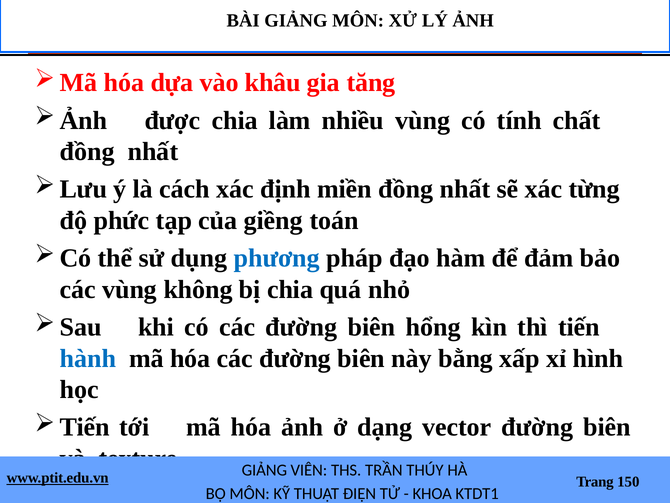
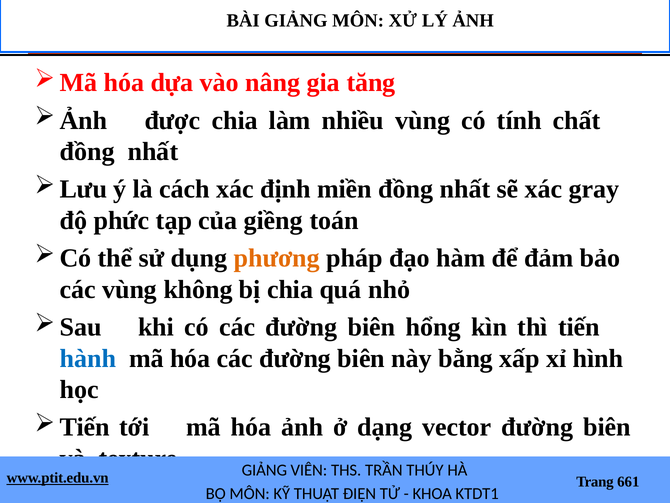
khâu: khâu -> nâng (273, 83)
từng: từng -> gray (594, 189)
phương colour: blue -> orange (277, 258)
150: 150 -> 661 (628, 481)
